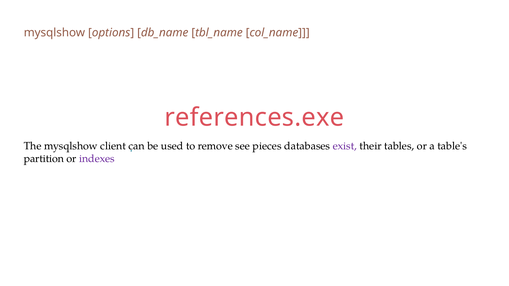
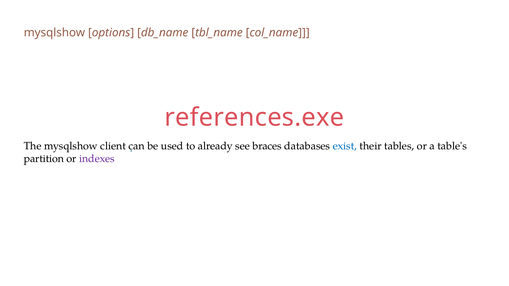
remove: remove -> already (215, 146)
pieces: pieces -> braces (267, 146)
exist colour: purple -> blue (345, 146)
